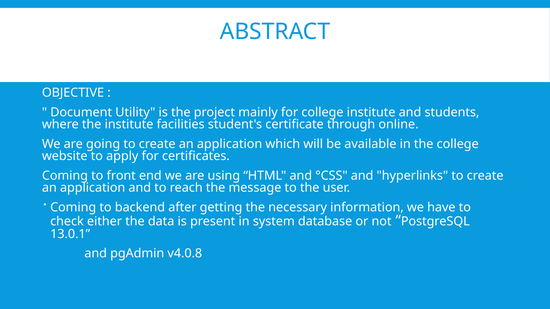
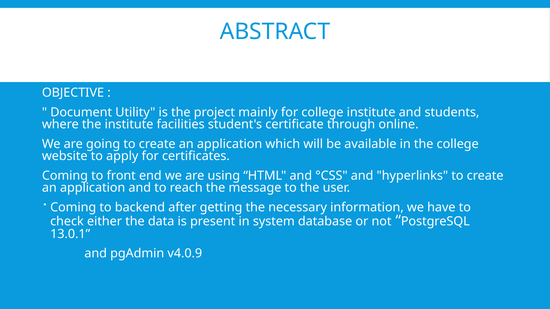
v4.0.8: v4.0.8 -> v4.0.9 (185, 254)
